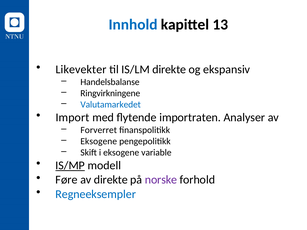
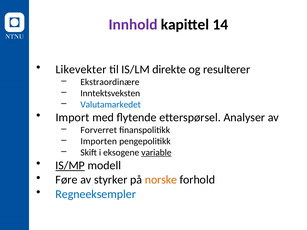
Innhold colour: blue -> purple (133, 25)
13: 13 -> 14 (220, 25)
ekspansiv: ekspansiv -> resulterer (227, 69)
Handelsbalanse: Handelsbalanse -> Ekstraordinære (110, 82)
Ringvirkningene: Ringvirkningene -> Inntektsveksten (110, 93)
importraten: importraten -> etterspørsel (190, 118)
Eksogene: Eksogene -> Importen (99, 141)
variable underline: none -> present (156, 153)
av direkte: direkte -> styrker (111, 180)
norske colour: purple -> orange (161, 180)
